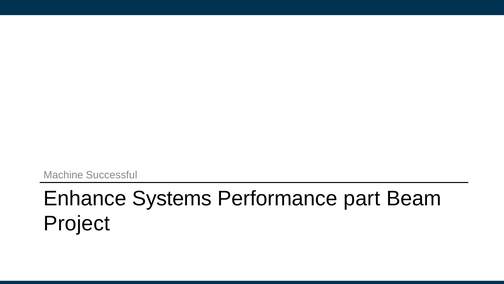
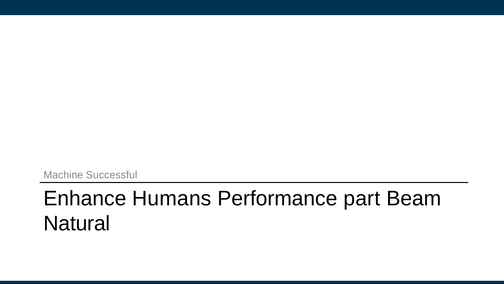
Systems: Systems -> Humans (172, 198)
Project: Project -> Natural (77, 223)
